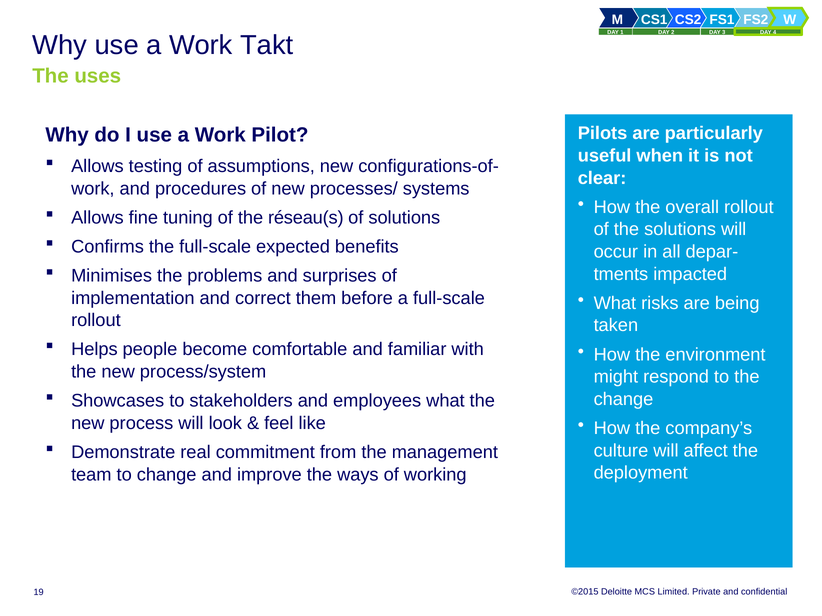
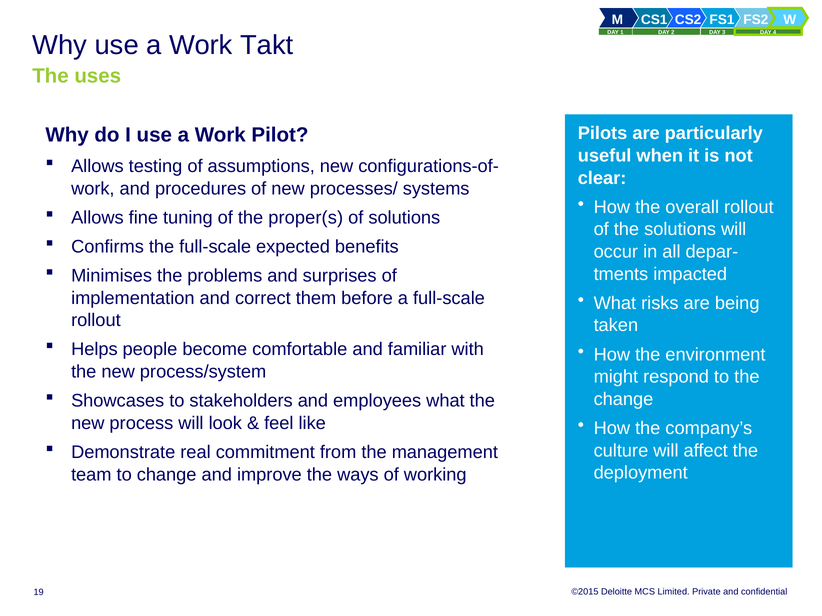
réseau(s: réseau(s -> proper(s (306, 218)
